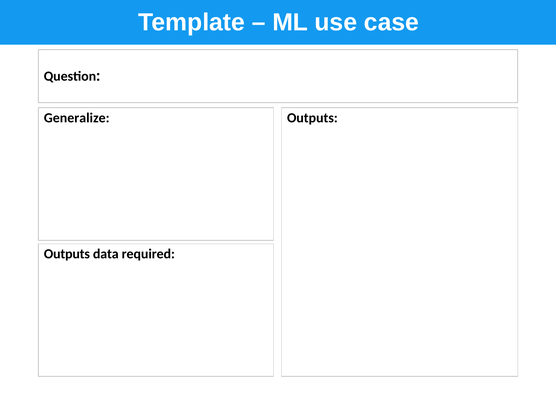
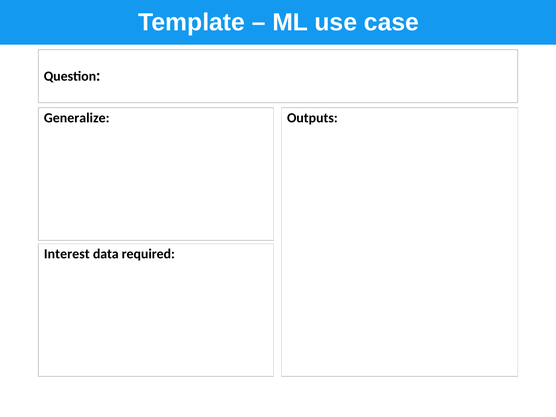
Outputs: Outputs -> Interest (67, 254)
